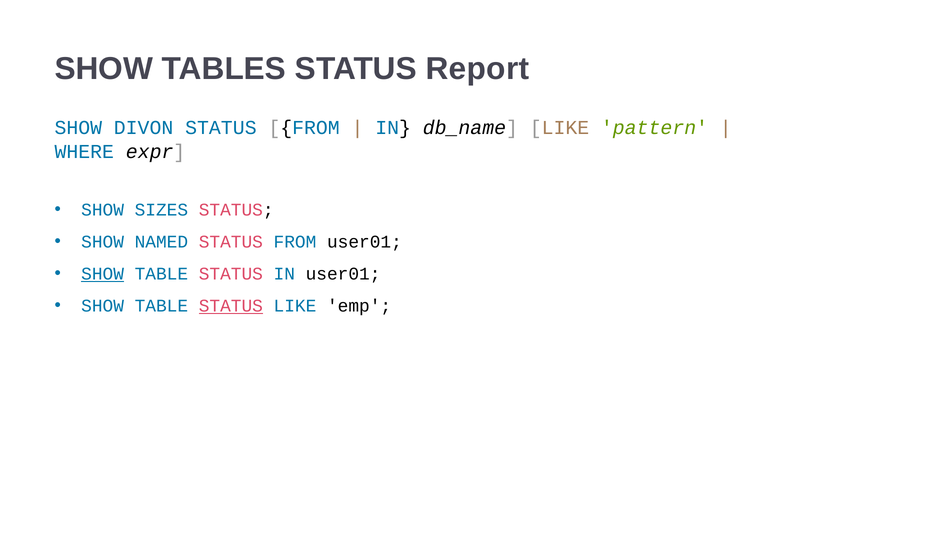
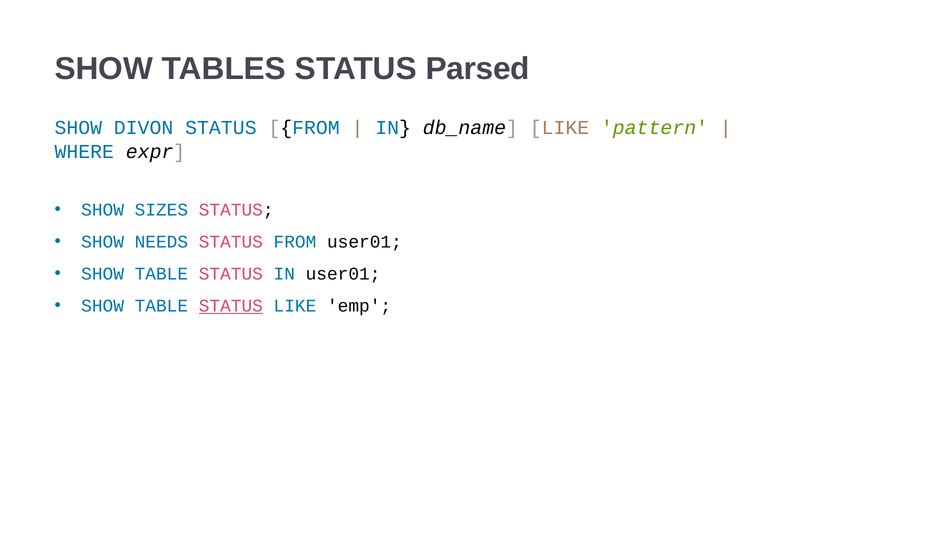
Report: Report -> Parsed (478, 69)
NAMED: NAMED -> NEEDS (161, 242)
SHOW underline: present -> none (103, 274)
